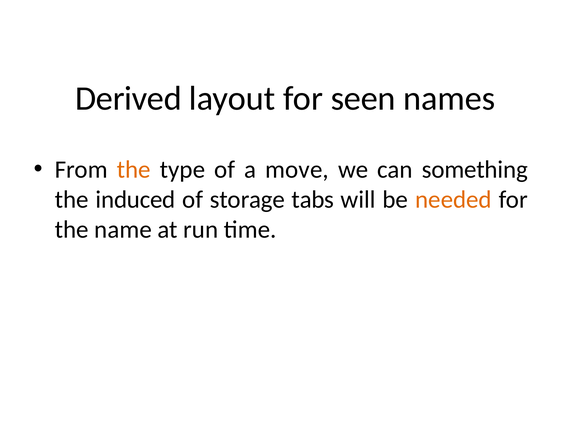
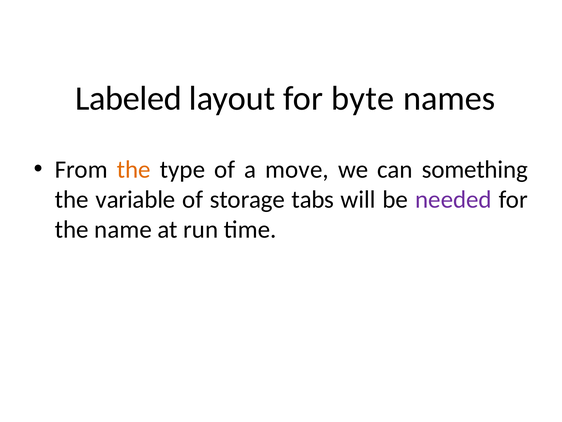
Derived: Derived -> Labeled (128, 98)
seen: seen -> byte (363, 98)
induced: induced -> variable (135, 199)
needed colour: orange -> purple (453, 199)
